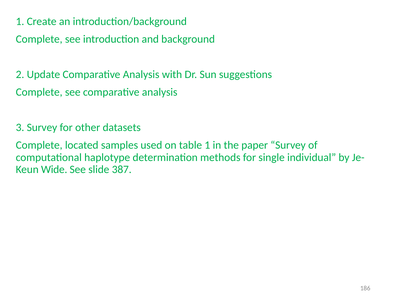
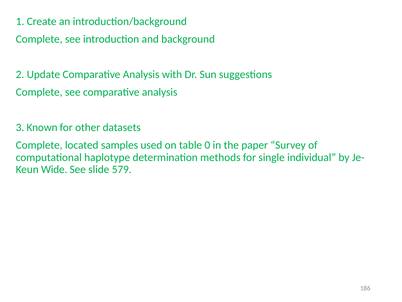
3 Survey: Survey -> Known (42, 127)
table 1: 1 -> 0 (207, 145)
387: 387 -> 579 (122, 169)
